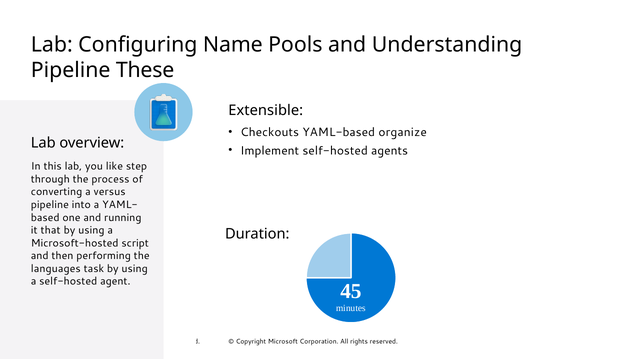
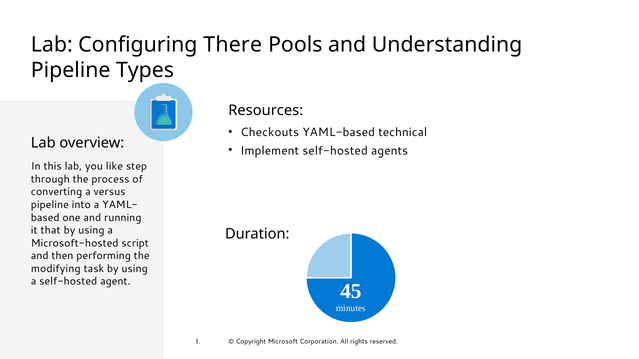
Name: Name -> There (233, 45)
These: These -> Types (145, 71)
Extensible: Extensible -> Resources (266, 111)
organize: organize -> technical (403, 132)
languages: languages -> modifying (56, 269)
